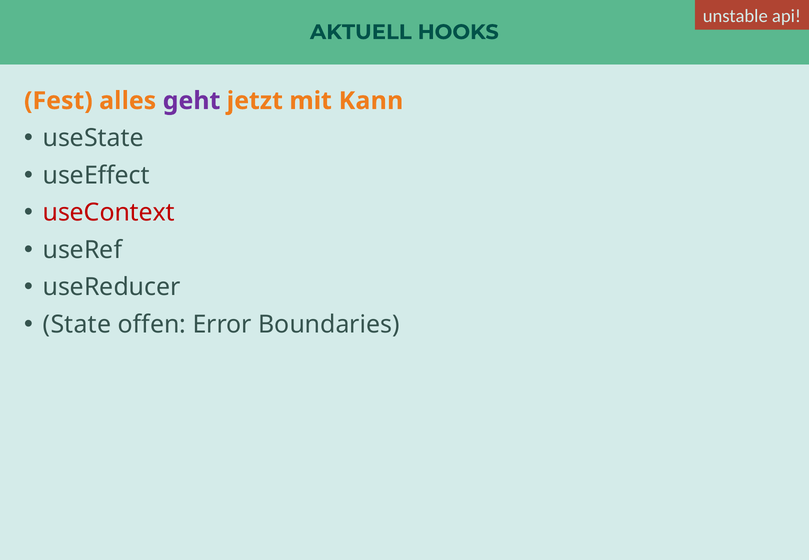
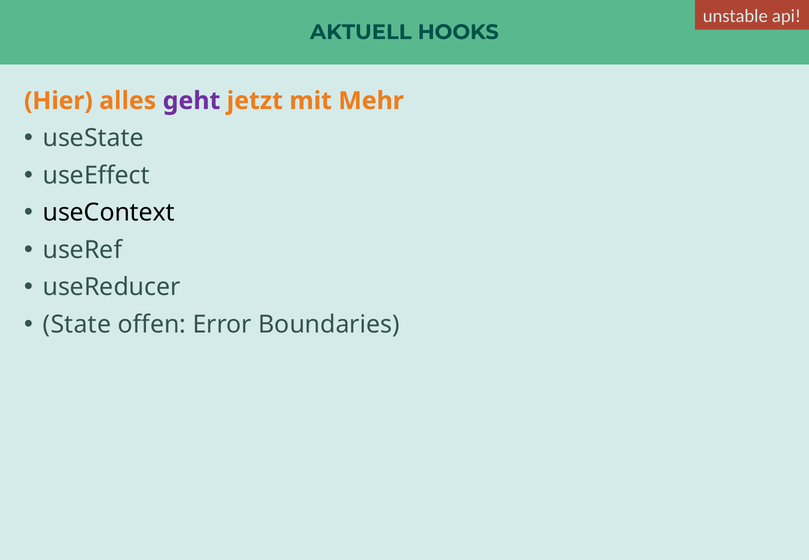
Fest: Fest -> Hier (58, 101)
Kann: Kann -> Mehr (371, 101)
useContext colour: red -> black (109, 213)
